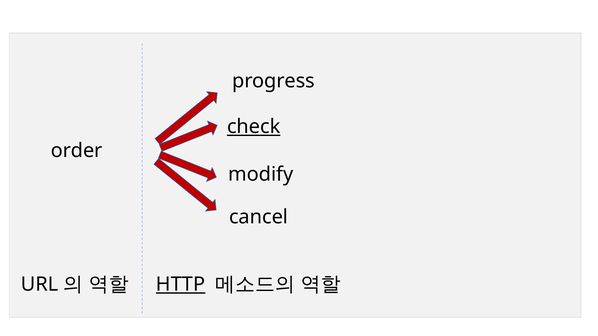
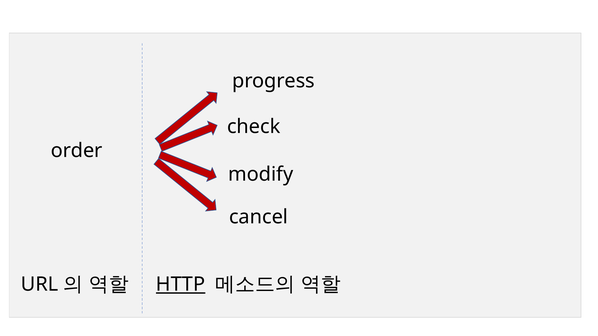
check underline: present -> none (254, 127)
